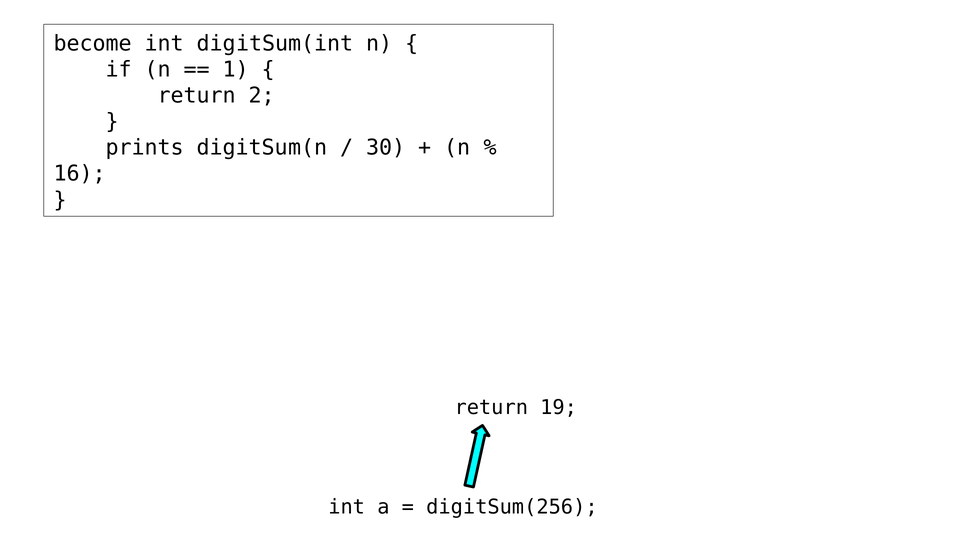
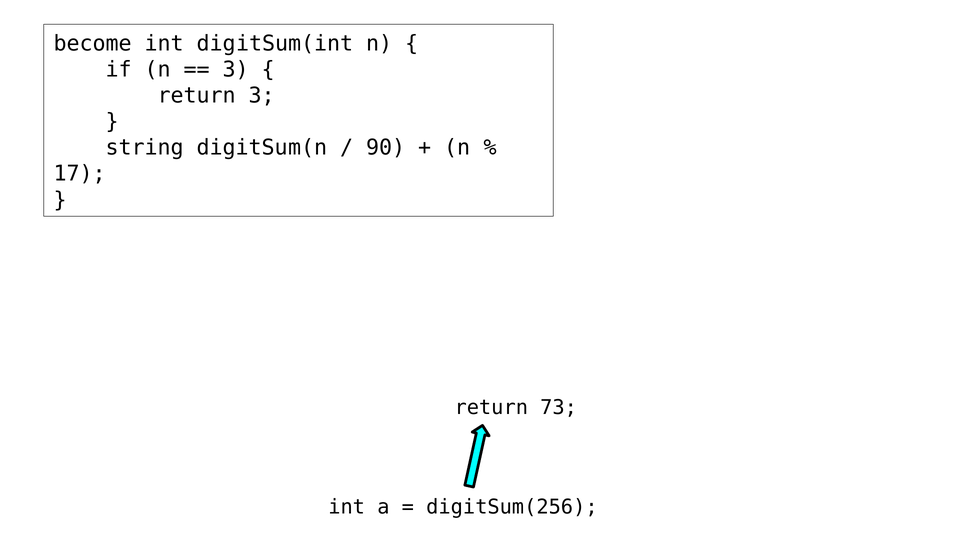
1: 1 -> 3 (236, 70)
return 2: 2 -> 3 (262, 96)
prints: prints -> string (145, 148)
30: 30 -> 90 (386, 148)
16: 16 -> 17 (80, 174)
19: 19 -> 73 (559, 407)
